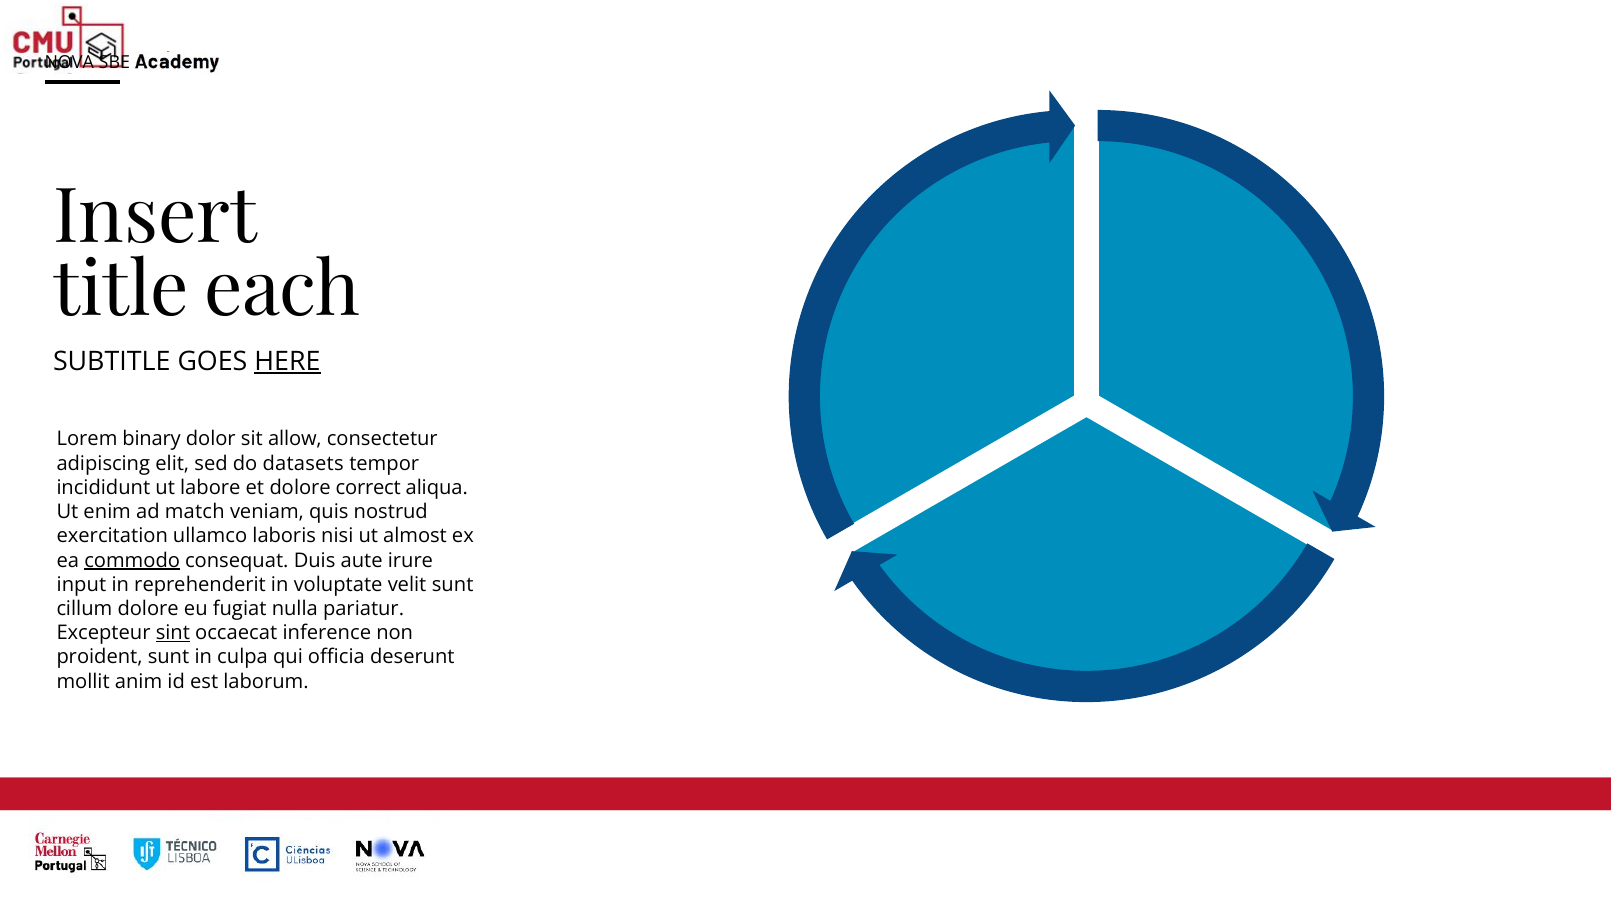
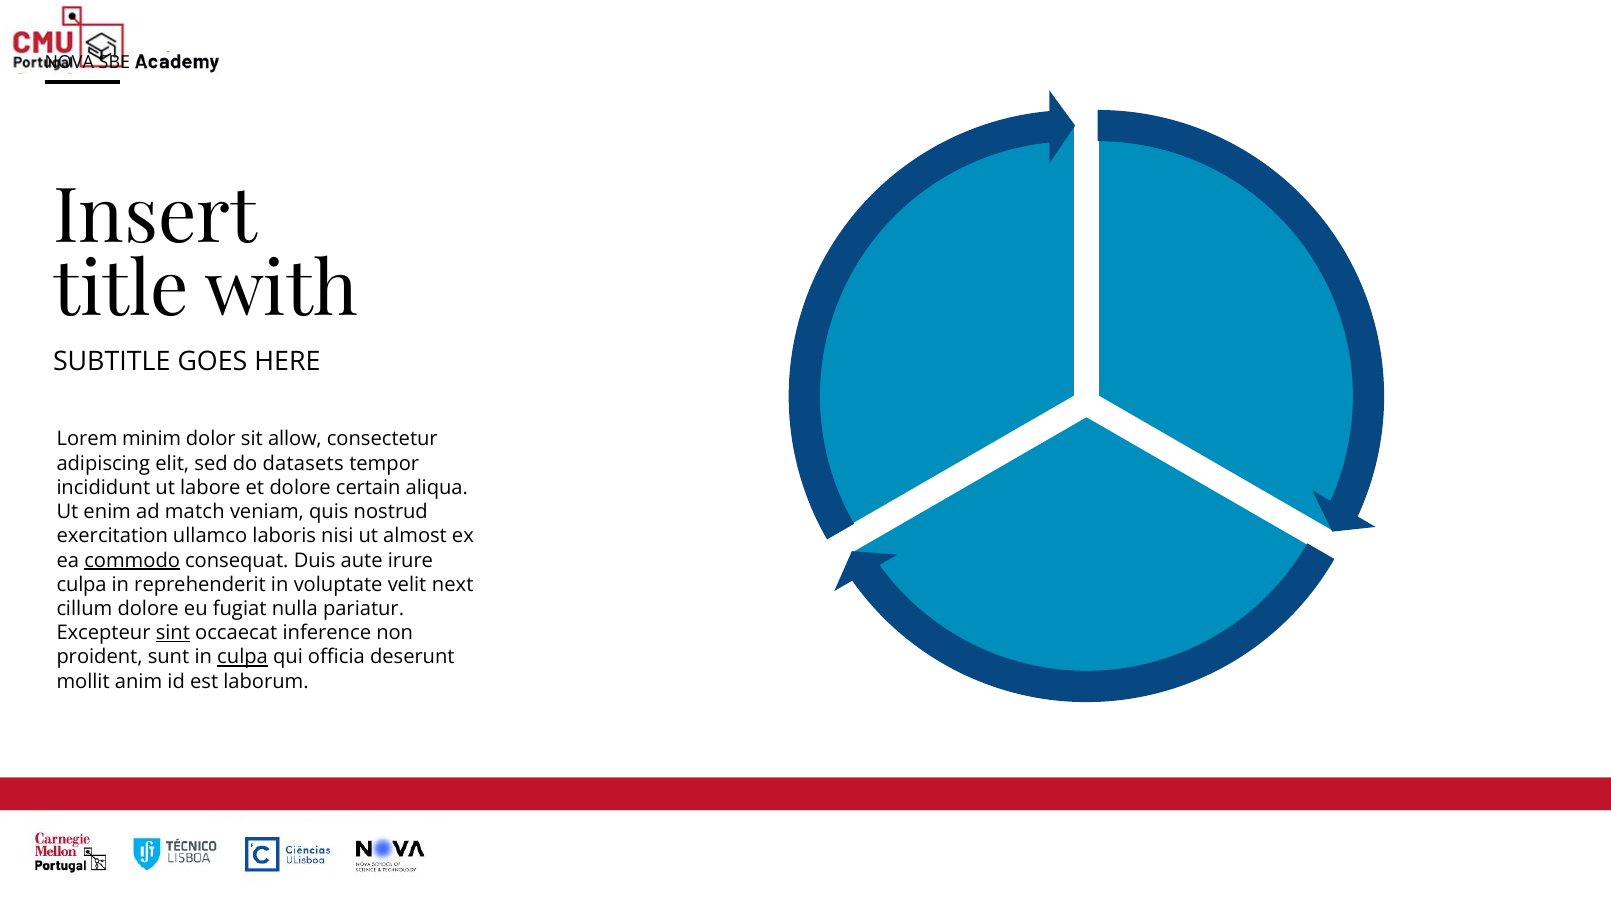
each: each -> with (282, 291)
HERE underline: present -> none (287, 362)
binary: binary -> minim (152, 439)
correct: correct -> certain (368, 488)
input: input -> culpa (82, 585)
velit sunt: sunt -> next (453, 585)
culpa underline: none -> present (243, 657)
